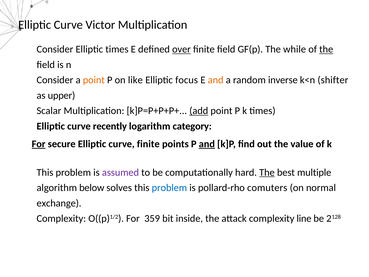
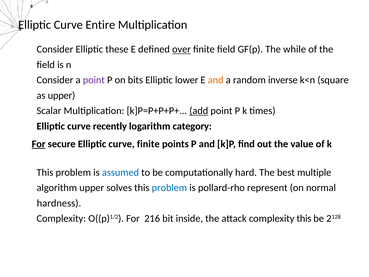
Victor: Victor -> Entire (100, 25)
Elliptic times: times -> these (117, 49)
the underline: present -> none (326, 49)
point colour: orange -> purple (94, 80)
like: like -> bits (135, 80)
focus: focus -> lower (187, 80)
shifter: shifter -> square (333, 80)
and underline: present -> none (207, 144)
assumed colour: purple -> blue (120, 172)
The underline: present -> none (267, 172)
algorithm below: below -> upper (92, 188)
comuters: comuters -> represent (267, 188)
exchange: exchange -> hardness (59, 203)
359: 359 -> 216 (152, 218)
complexity line: line -> this (304, 218)
